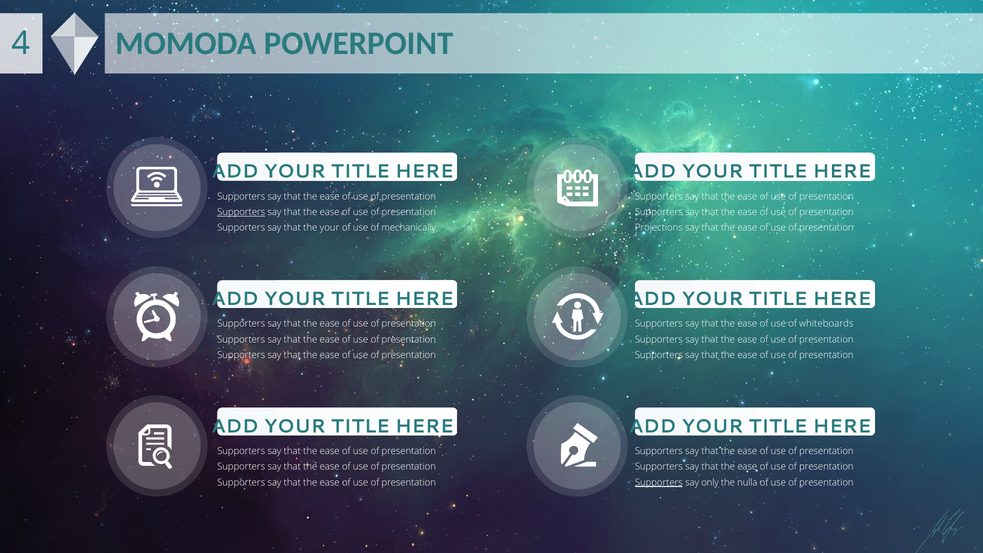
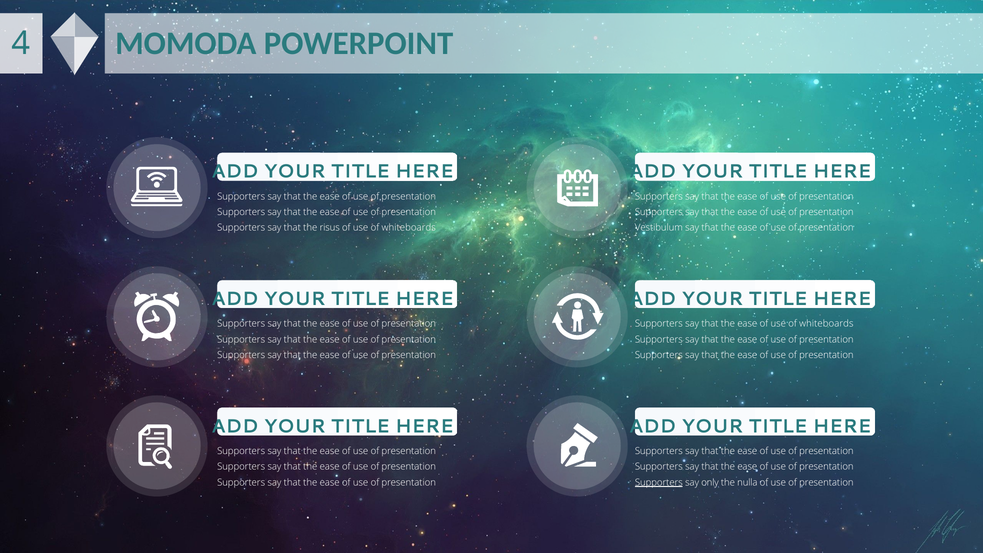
Supporters underline: present -> none (241, 212)
the your: your -> risus (330, 228)
mechanically: mechanically -> whiteboards (409, 228)
Projections: Projections -> Vestibulum (659, 228)
